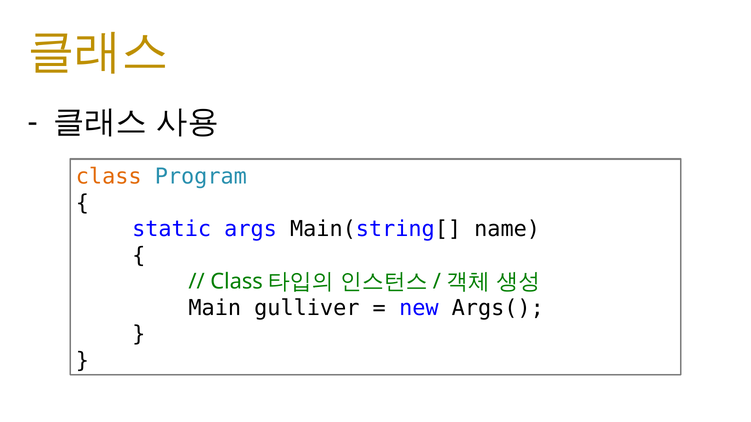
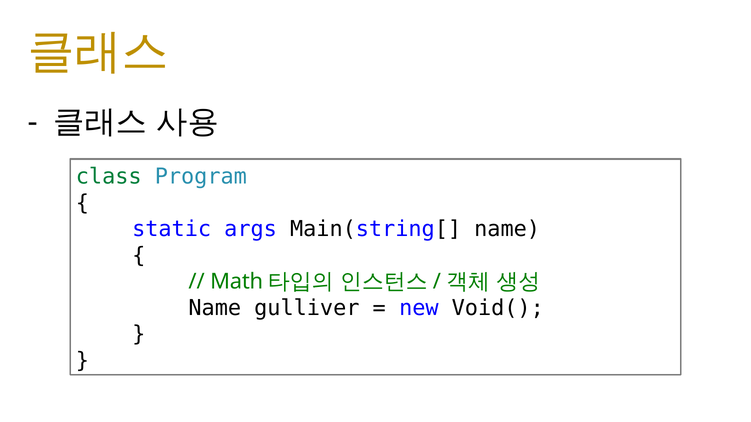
class colour: orange -> green (109, 177)
Class: Class -> Math (237, 282)
Main: Main -> Name (215, 308)
Args(: Args( -> Void( (498, 308)
